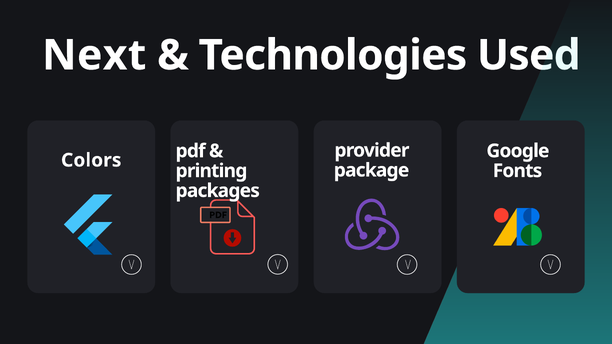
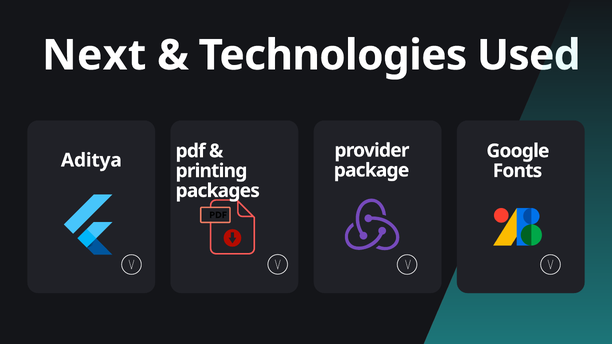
Colors: Colors -> Aditya (91, 160)
